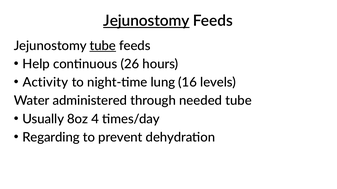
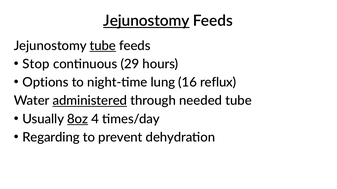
Help: Help -> Stop (36, 64)
26: 26 -> 29 (130, 64)
Activity: Activity -> Options (45, 83)
levels: levels -> reflux (218, 83)
administered underline: none -> present (90, 101)
8oz underline: none -> present (78, 119)
